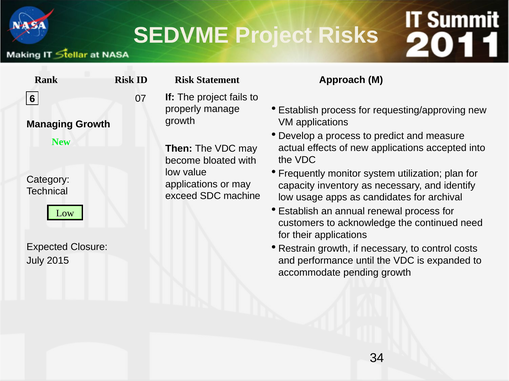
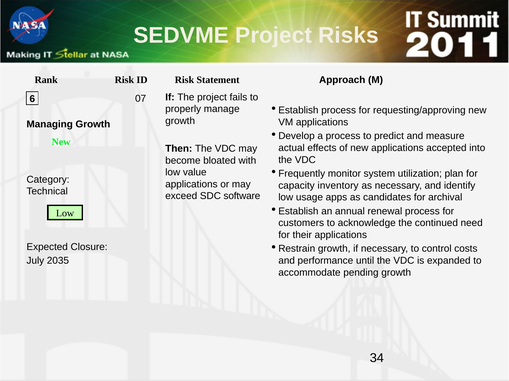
machine: machine -> software (242, 196)
2015: 2015 -> 2035 (58, 261)
